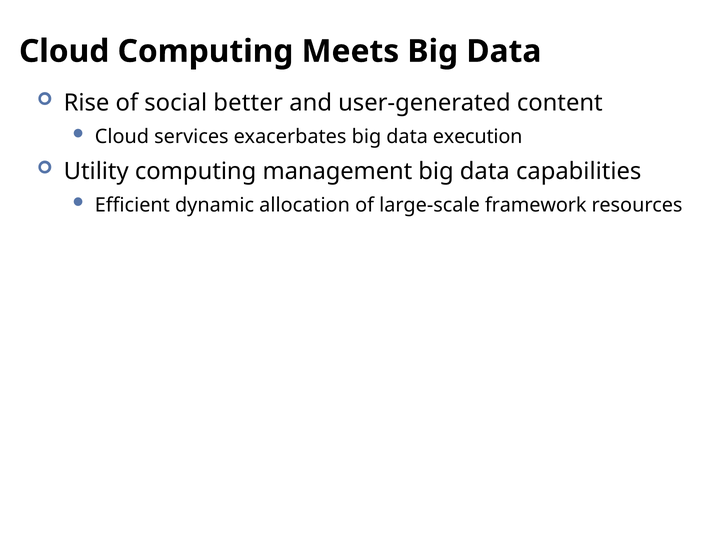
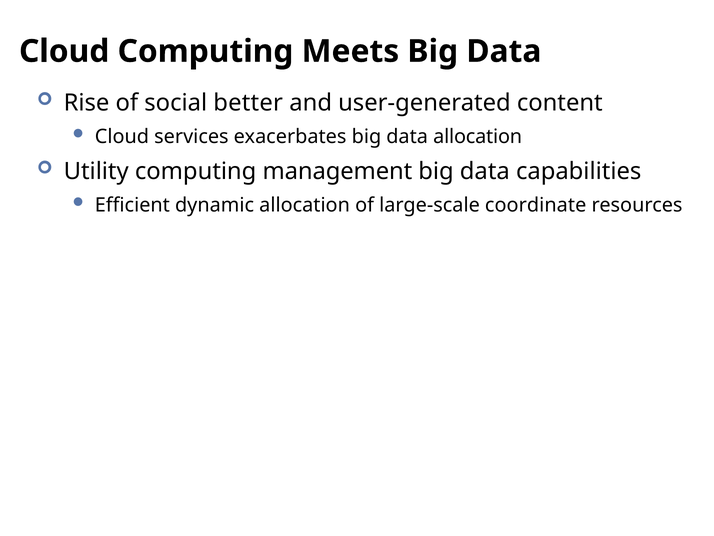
data execution: execution -> allocation (478, 137)
framework: framework -> coordinate (536, 205)
